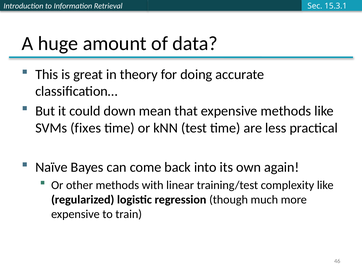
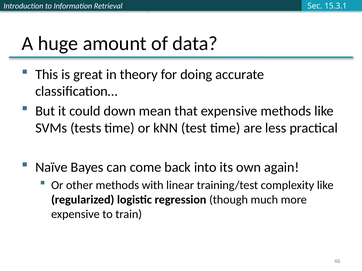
fixes: fixes -> tests (86, 128)
